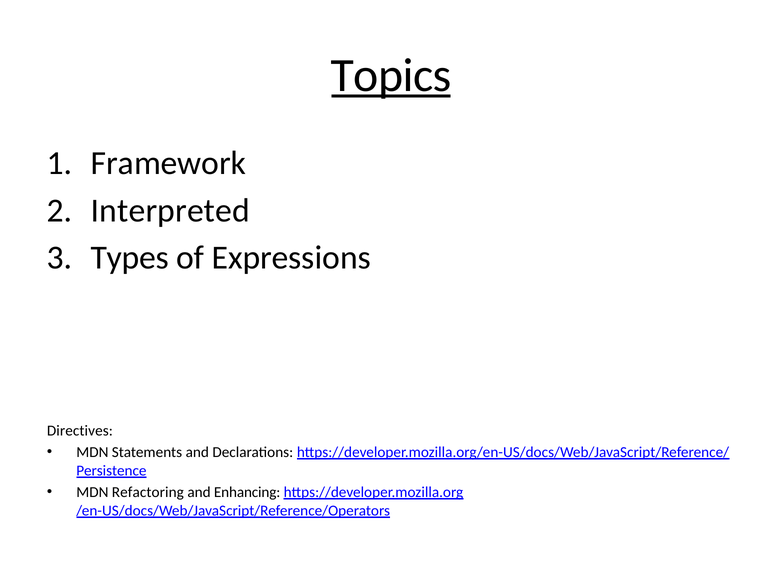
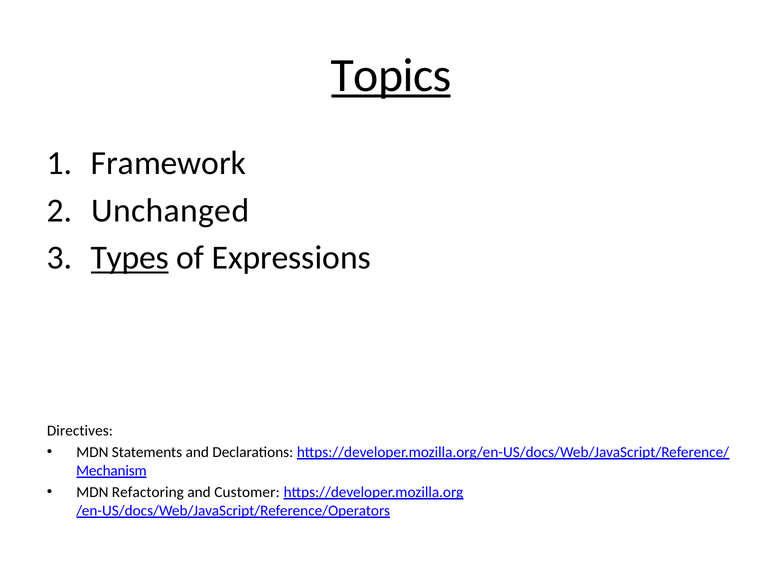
Interpreted: Interpreted -> Unchanged (170, 211)
Types underline: none -> present (130, 258)
Persistence: Persistence -> Mechanism (111, 471)
Enhancing: Enhancing -> Customer (247, 493)
